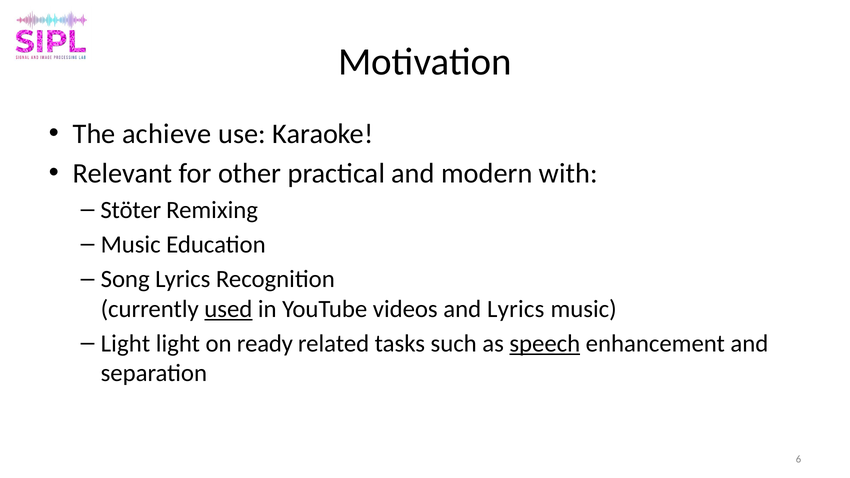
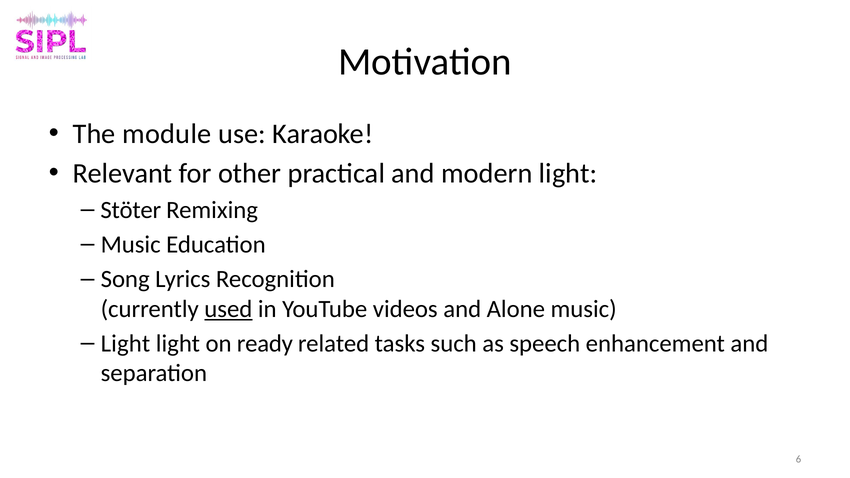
achieve: achieve -> module (167, 134)
modern with: with -> light (568, 173)
and Lyrics: Lyrics -> Alone (516, 309)
speech underline: present -> none (545, 344)
